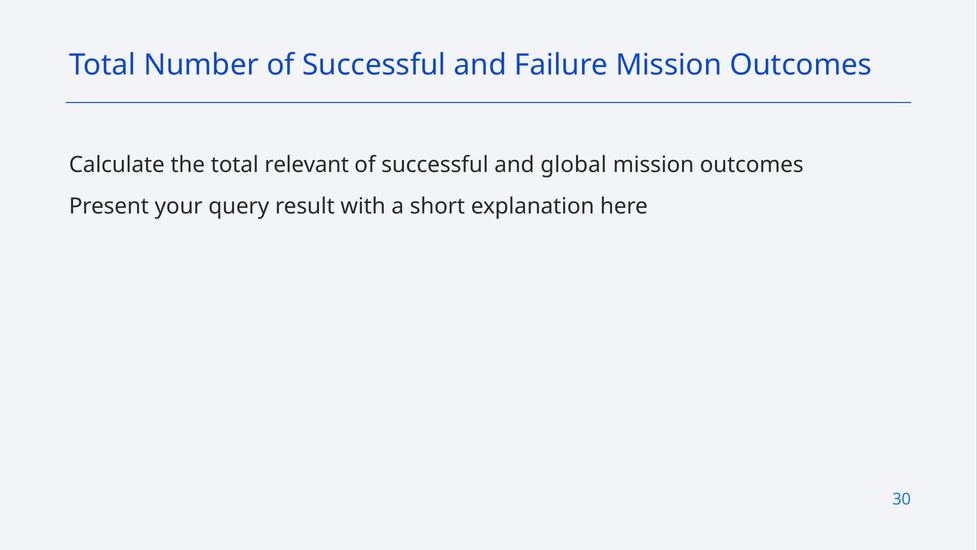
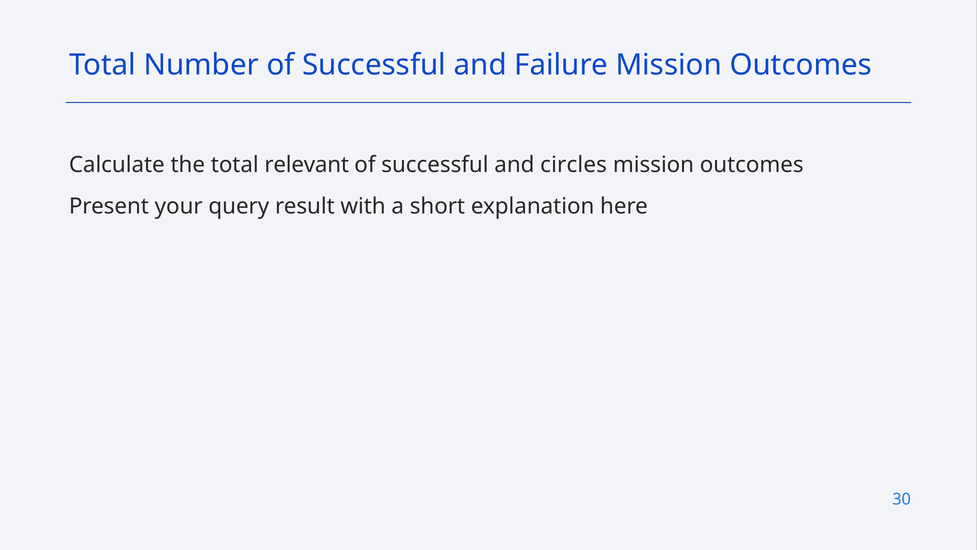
global: global -> circles (574, 165)
